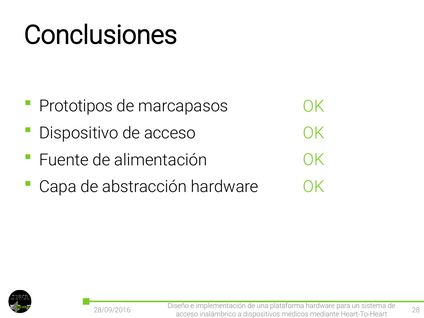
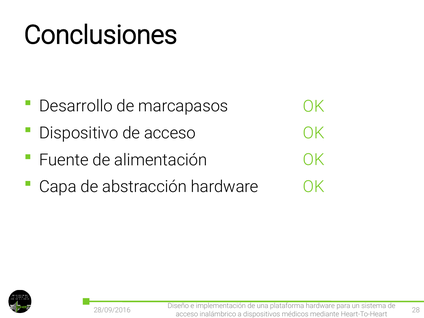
Prototipos: Prototipos -> Desarrollo (76, 106)
